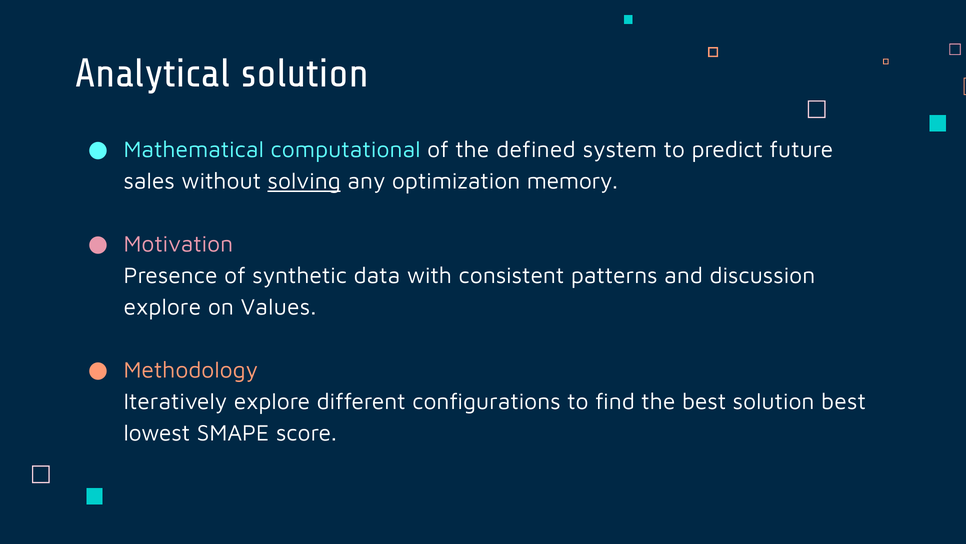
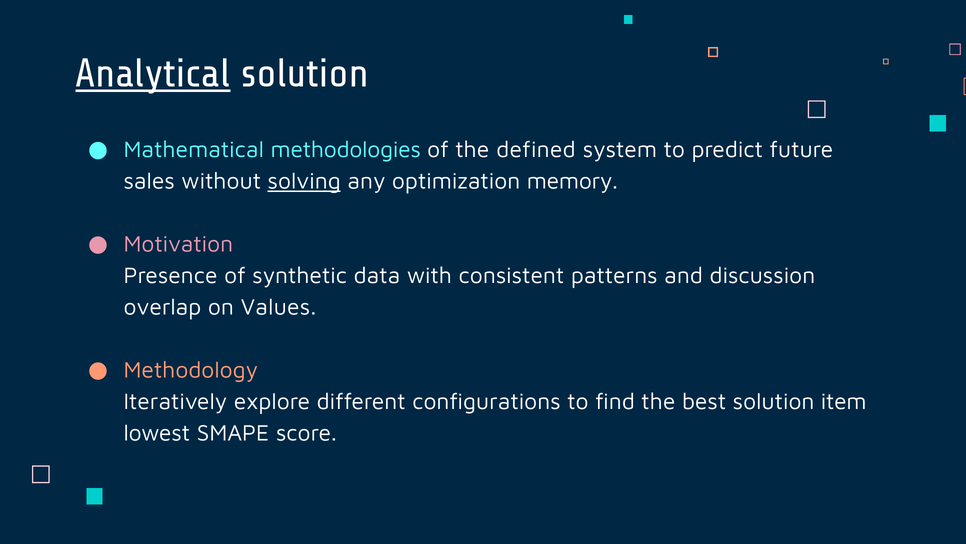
Analytical underline: none -> present (153, 74)
computational: computational -> methodologies (346, 150)
explore: explore -> overlap (162, 307)
solution best: best -> item (844, 401)
